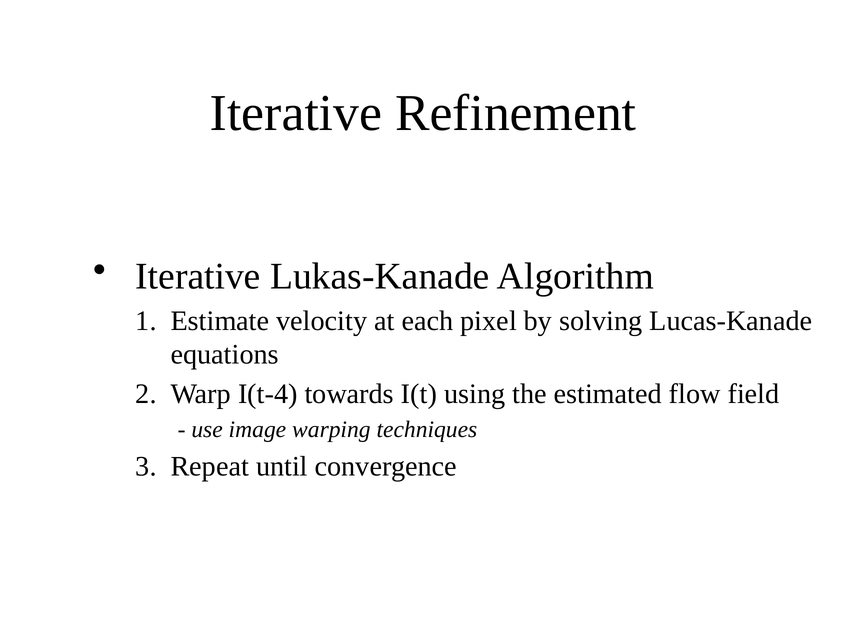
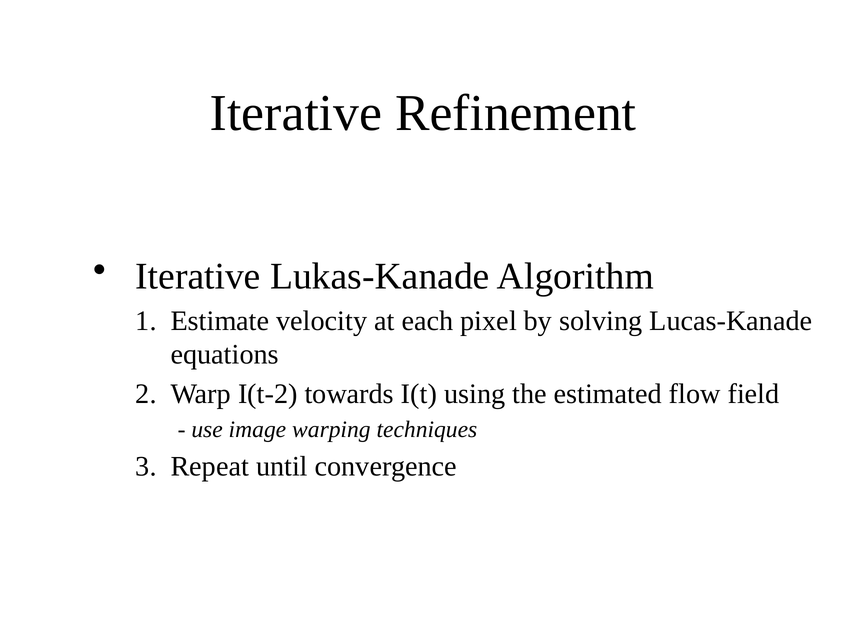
I(t-4: I(t-4 -> I(t-2 (268, 394)
